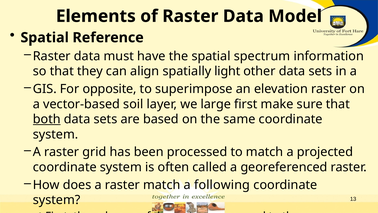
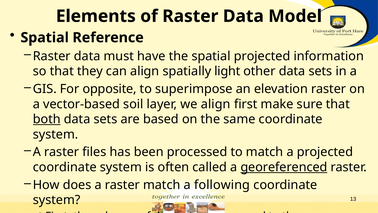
spatial spectrum: spectrum -> projected (262, 56)
we large: large -> align (216, 104)
grid: grid -> files (94, 152)
georeferenced underline: none -> present (284, 167)
